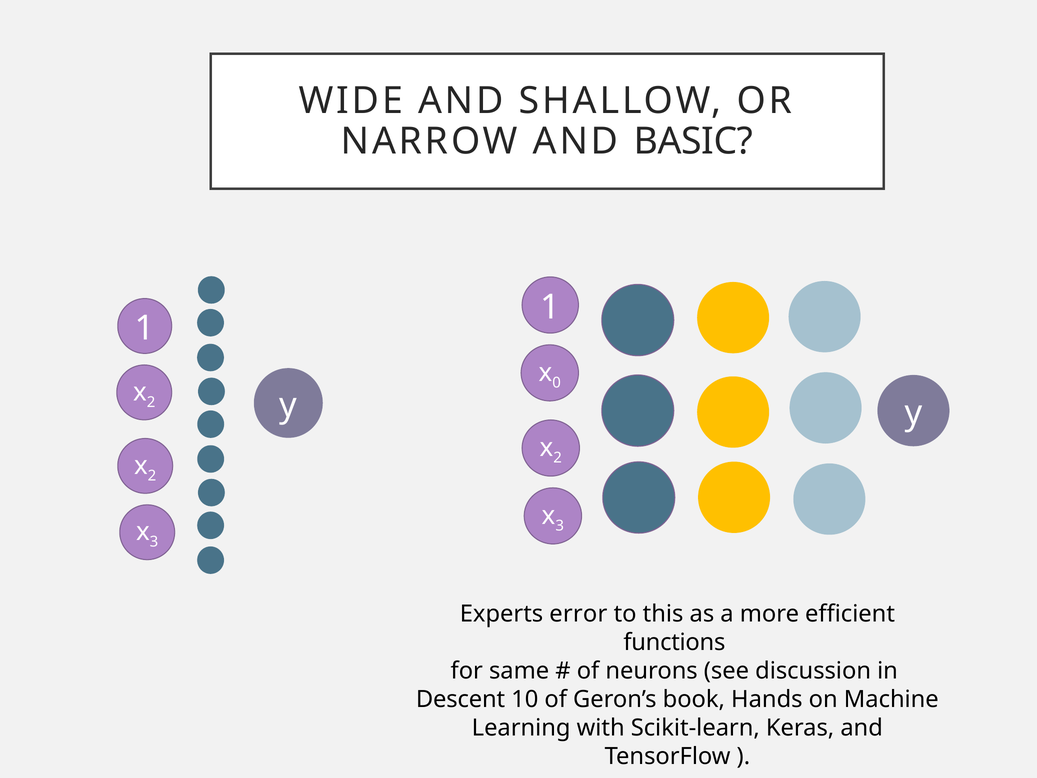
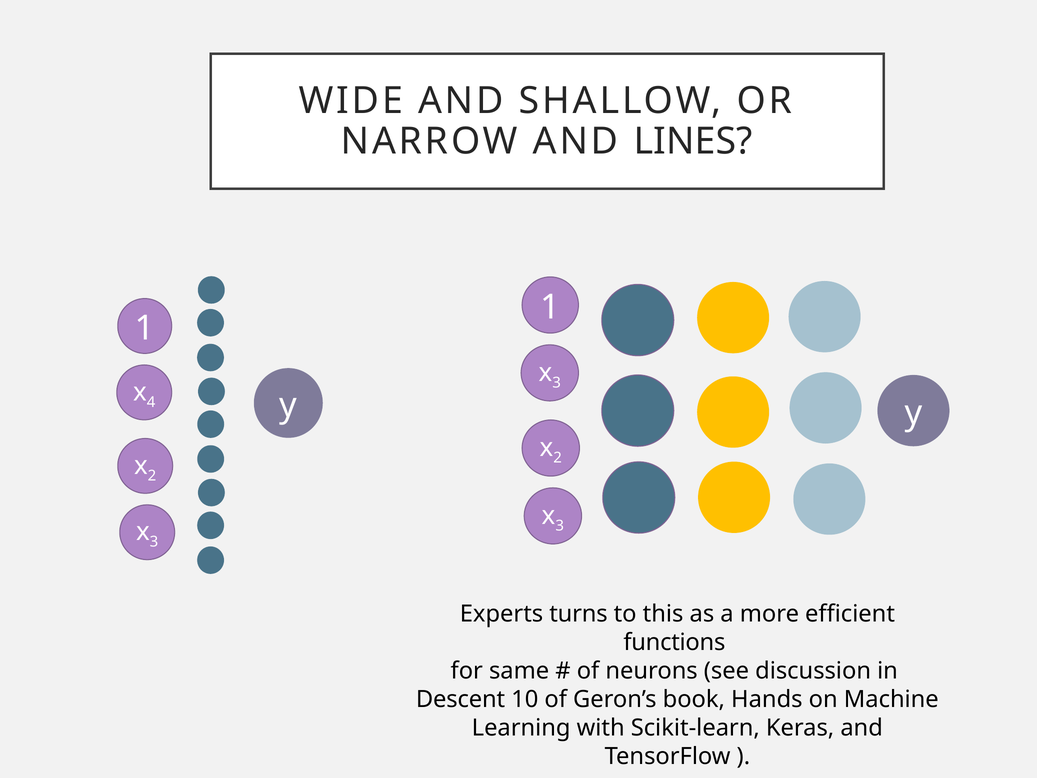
BASIC: BASIC -> LINES (693, 141)
0: 0 -> 3 (557, 383)
2: 2 -> 4 (151, 402)
error: error -> turns (579, 614)
